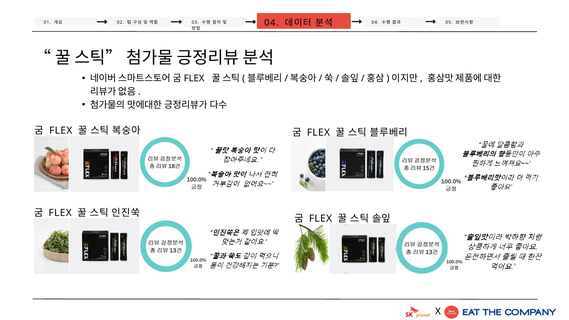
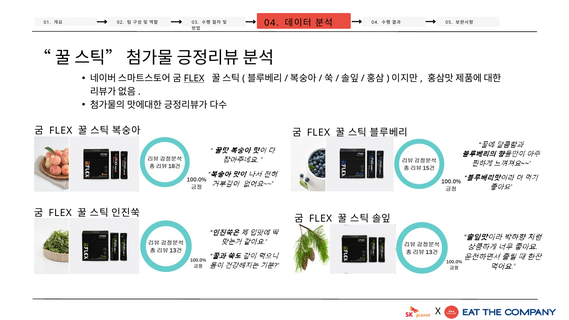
FLEX underline: none -> present (194, 78)
